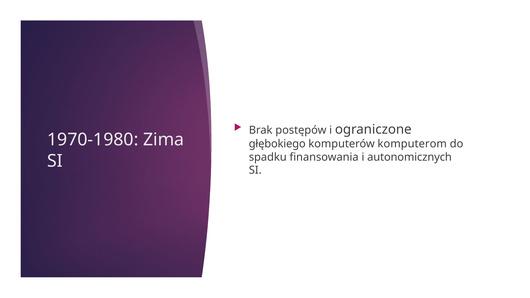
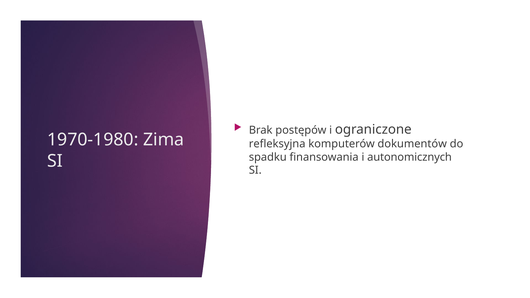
głębokiego: głębokiego -> refleksyjna (277, 144)
komputerom: komputerom -> dokumentów (412, 144)
